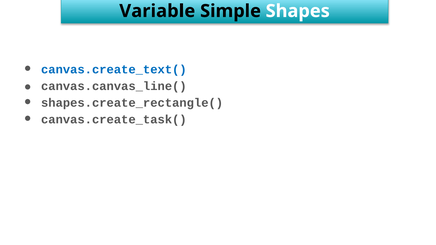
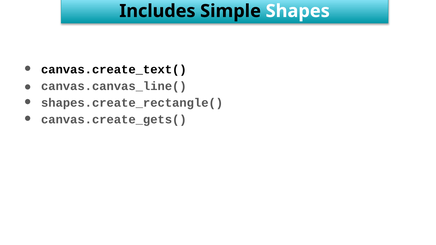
Variable: Variable -> Includes (157, 11)
canvas.create_text( colour: blue -> black (114, 70)
canvas.create_task(: canvas.create_task( -> canvas.create_gets( (114, 120)
